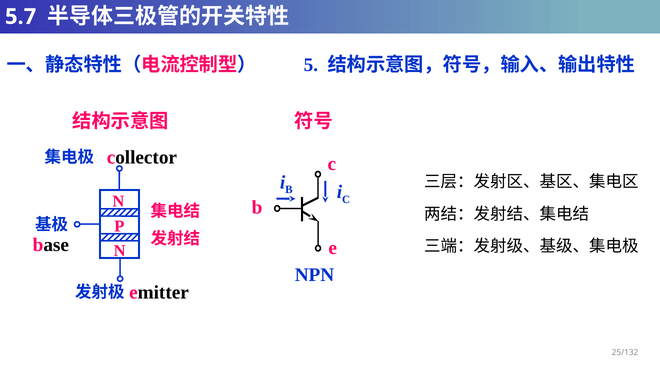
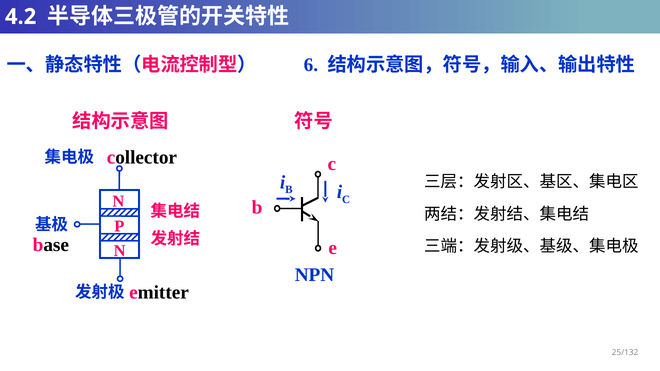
5.7: 5.7 -> 4.2 (21, 17)
5: 5 -> 6 (311, 65)
